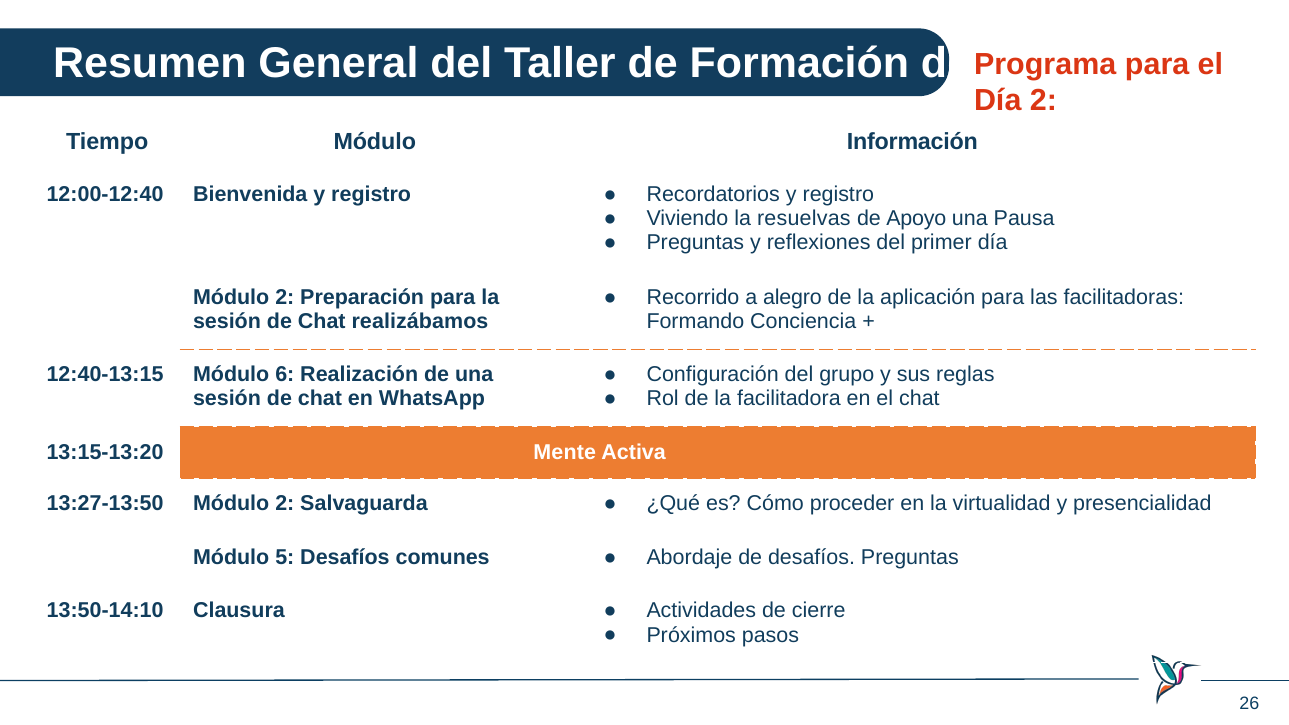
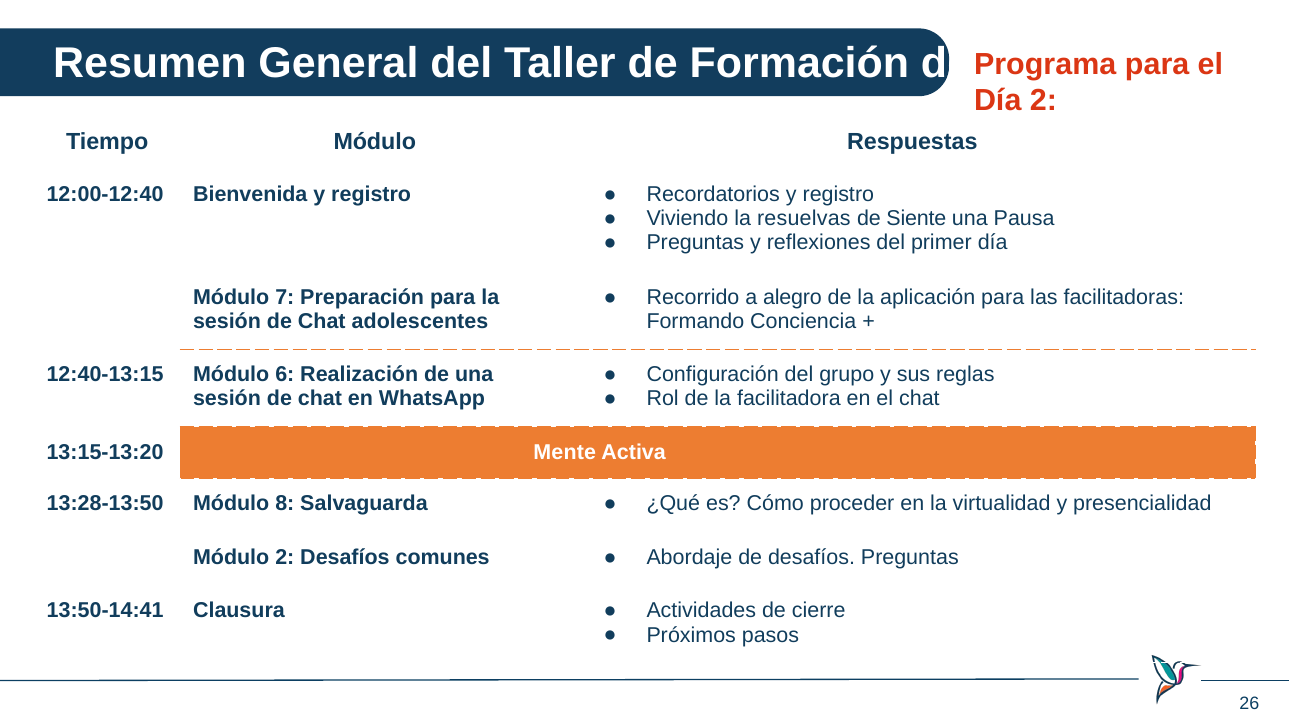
Información: Información -> Respuestas (912, 142)
Apoyo: Apoyo -> Siente (916, 218)
2: 2 -> 7 (285, 298)
realizábamos: realizábamos -> adolescentes (420, 322)
13:27-13:50: 13:27-13:50 -> 13:28-13:50 (105, 504)
2: 2 -> 8 (285, 504)
Módulo 5: 5 -> 2 (285, 557)
13:50-14:10: 13:50-14:10 -> 13:50-14:41 (105, 611)
